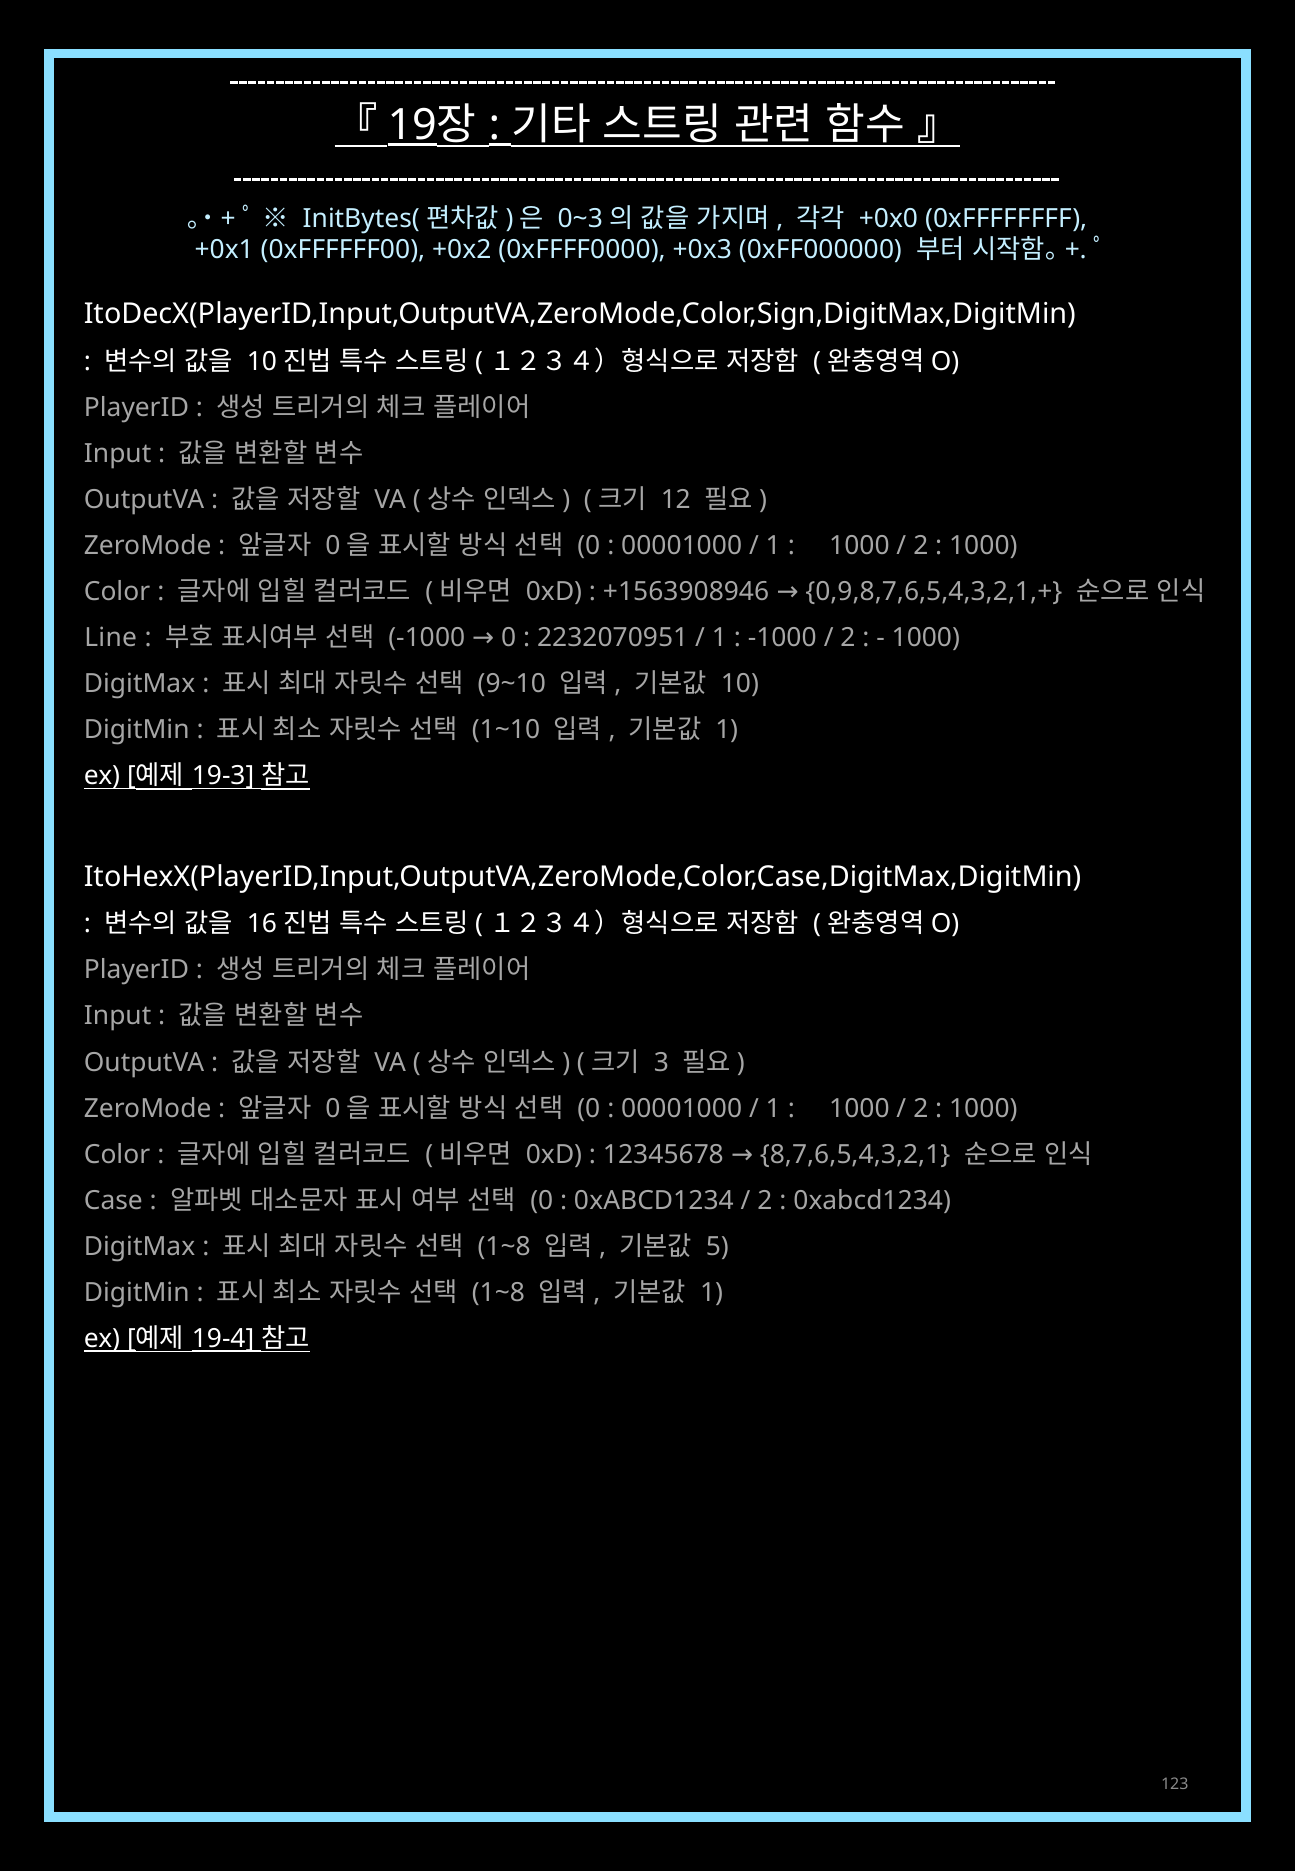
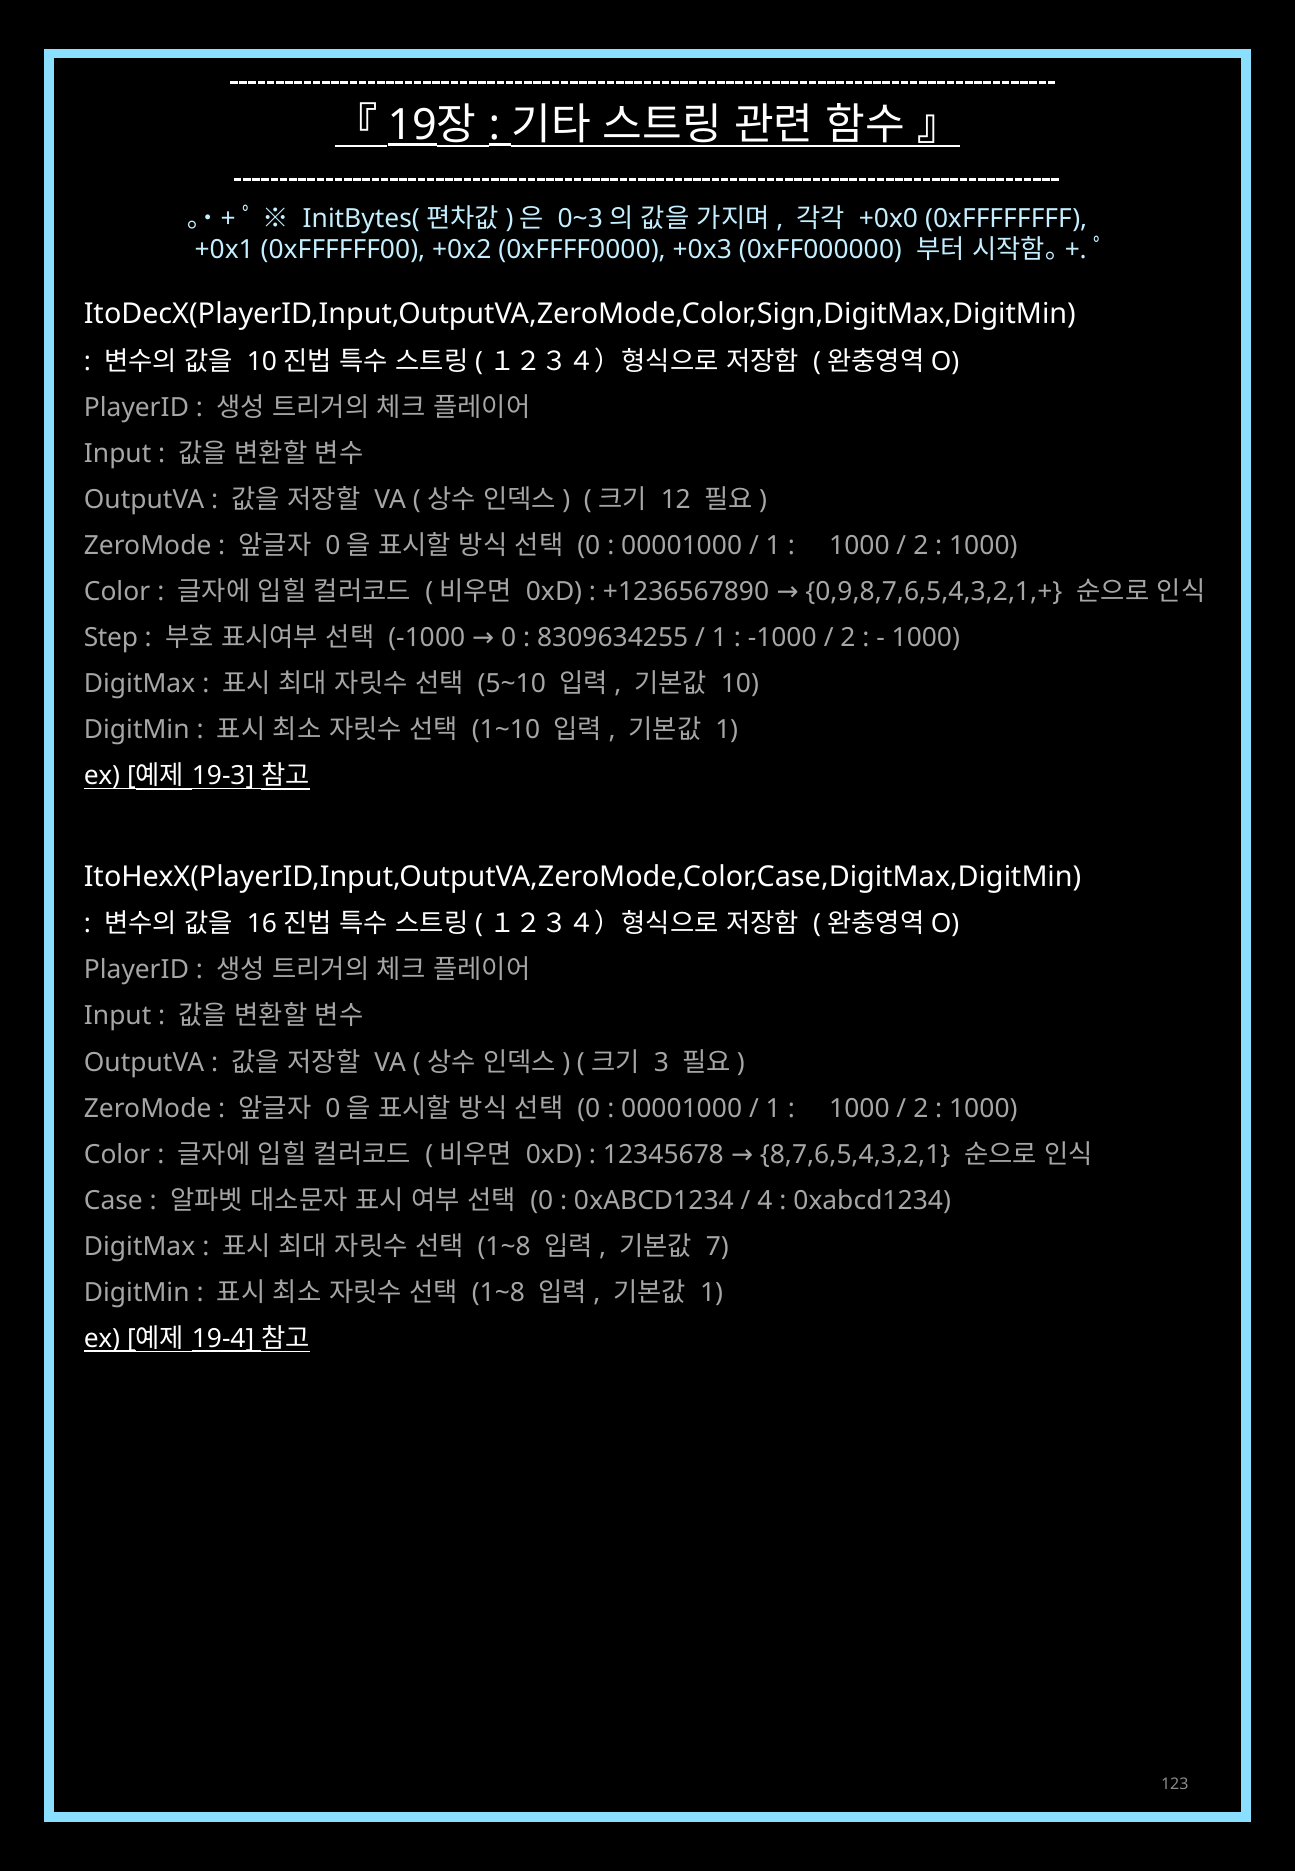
+1563908946: +1563908946 -> +1236567890 (686, 592)
Line: Line -> Step (111, 638)
2232070951: 2232070951 -> 8309634255 (613, 638)
9~10: 9~10 -> 5~10 (512, 684)
2: 2 -> 4 (765, 1200)
5: 5 -> 7 (717, 1246)
